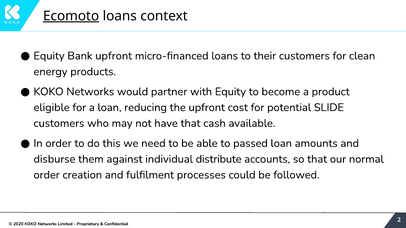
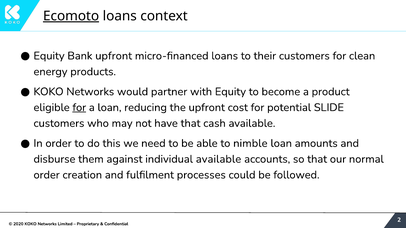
for underline: none -> present (79, 108)
passed: passed -> nimble (250, 143)
individual distribute: distribute -> available (219, 159)
